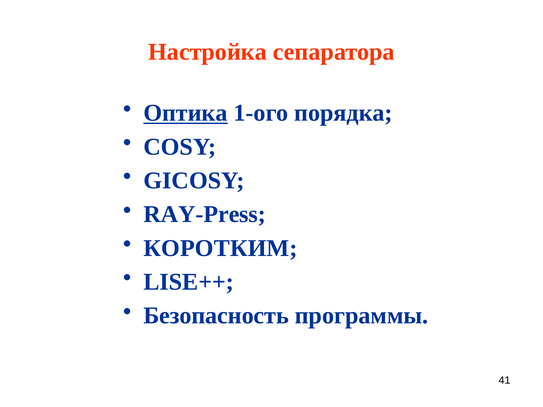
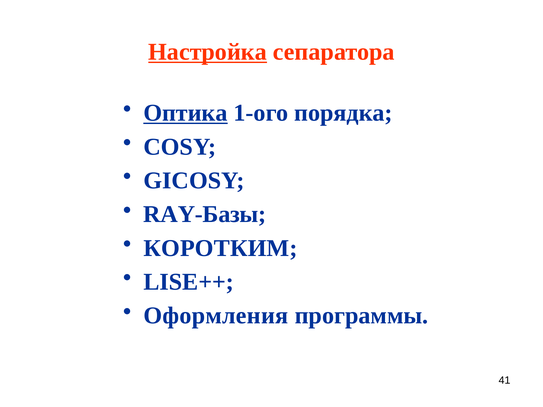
Настройка underline: none -> present (208, 52)
RAY-Press: RAY-Press -> RAY-Базы (205, 214)
Безопасность: Безопасность -> Оформления (216, 316)
